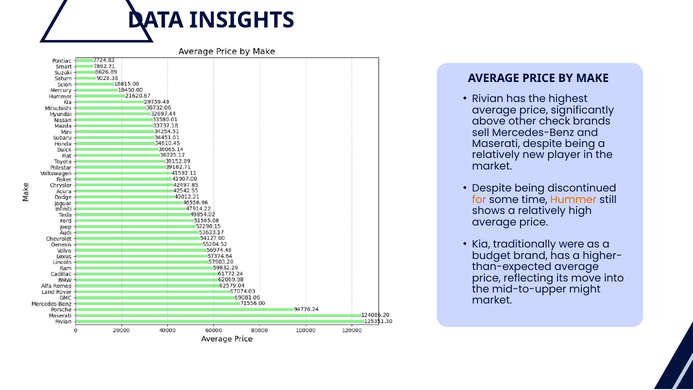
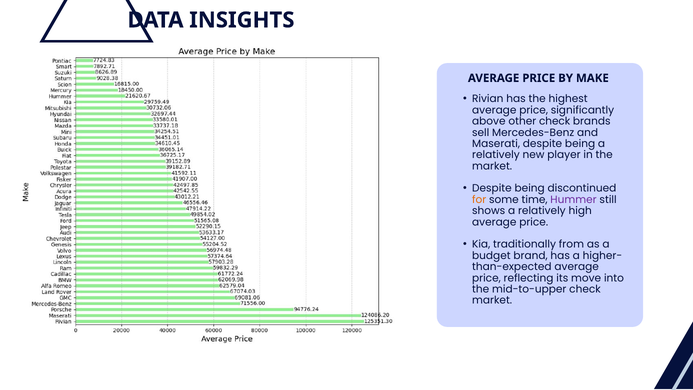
Hummer colour: orange -> purple (574, 200)
were: were -> from (571, 244)
mid-to-upper might: might -> check (585, 289)
